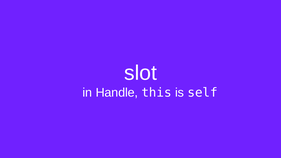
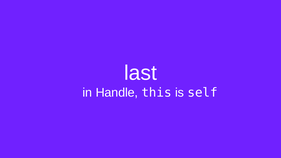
slot: slot -> last (140, 73)
